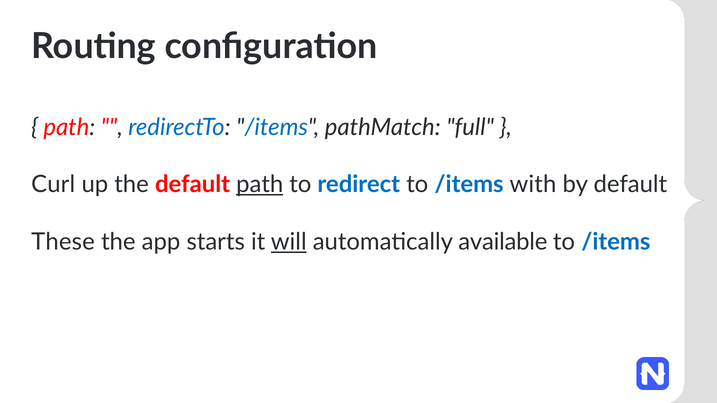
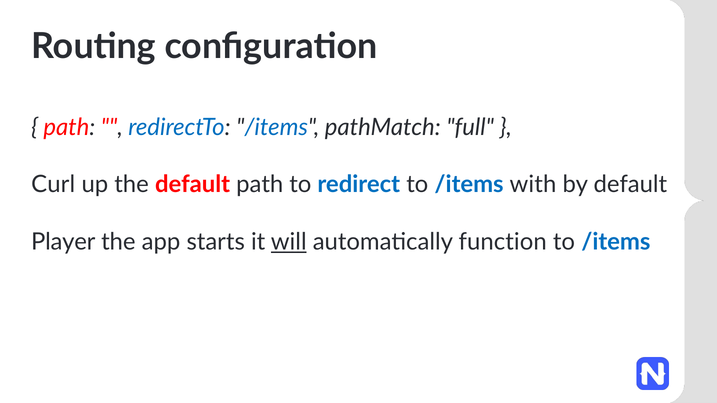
path underline: present -> none (260, 185)
These: These -> Player (63, 242)
available: available -> function (503, 242)
